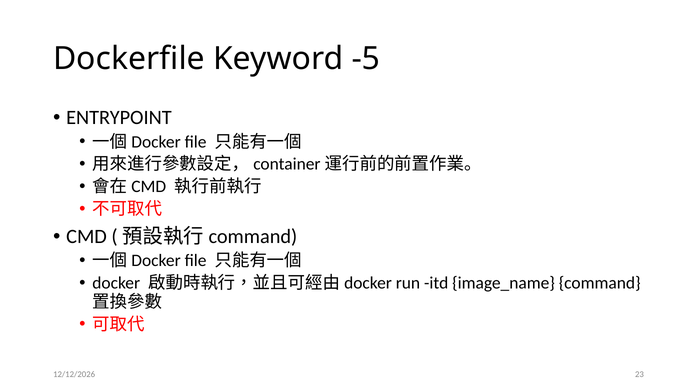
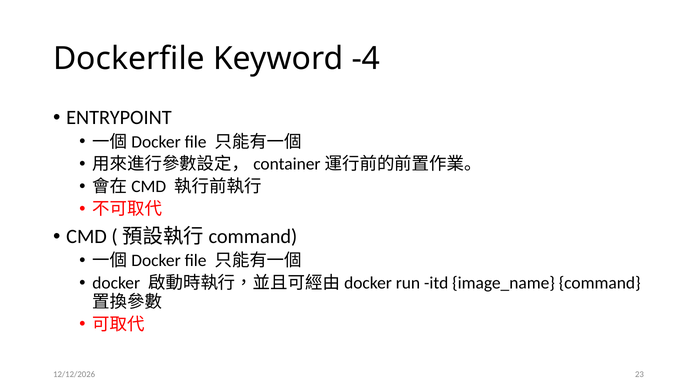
-5: -5 -> -4 (366, 59)
